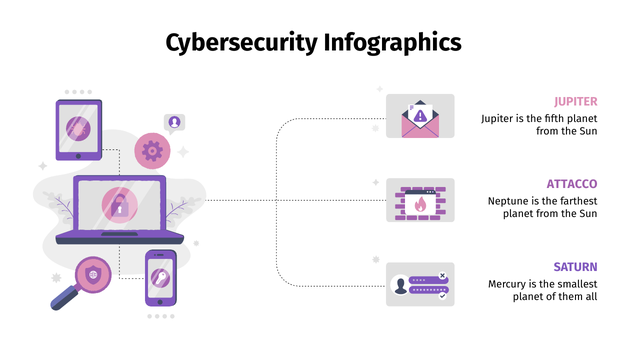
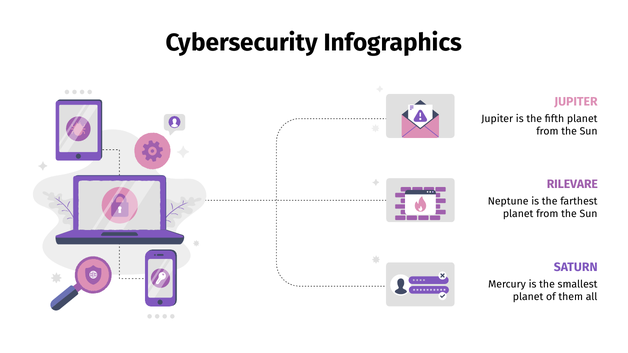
ATTACCO: ATTACCO -> RILEVARE (572, 184)
